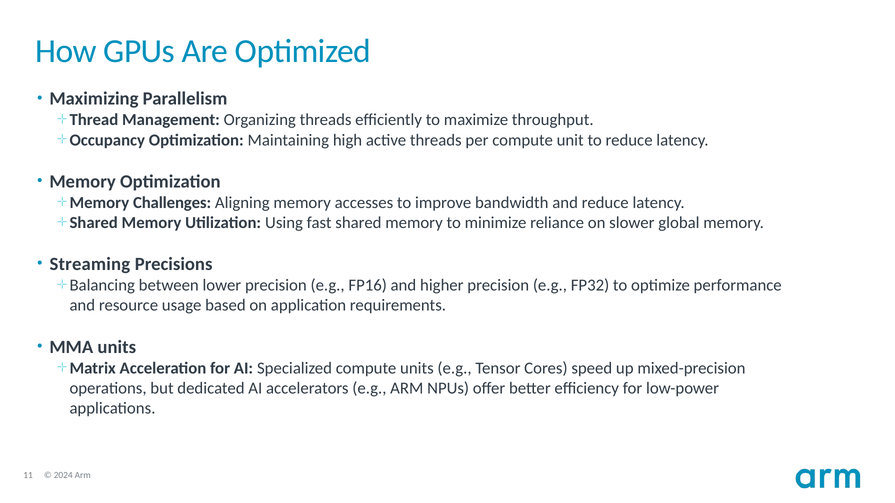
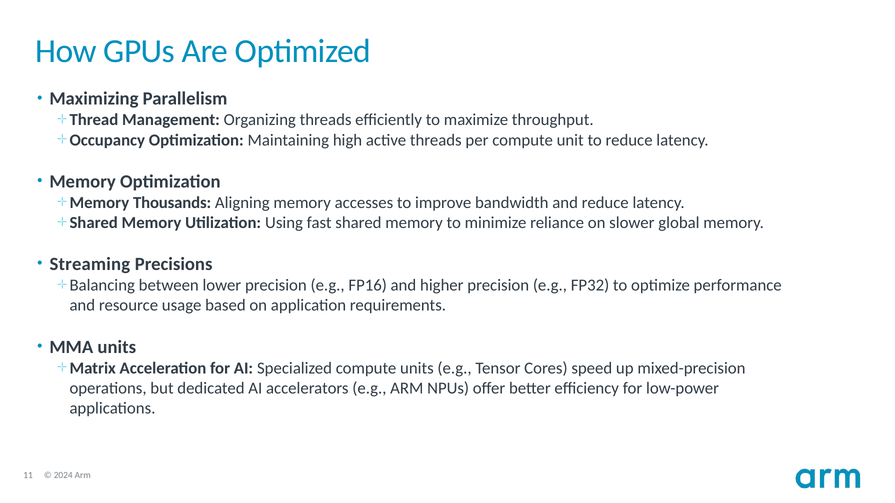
Challenges: Challenges -> Thousands (172, 203)
